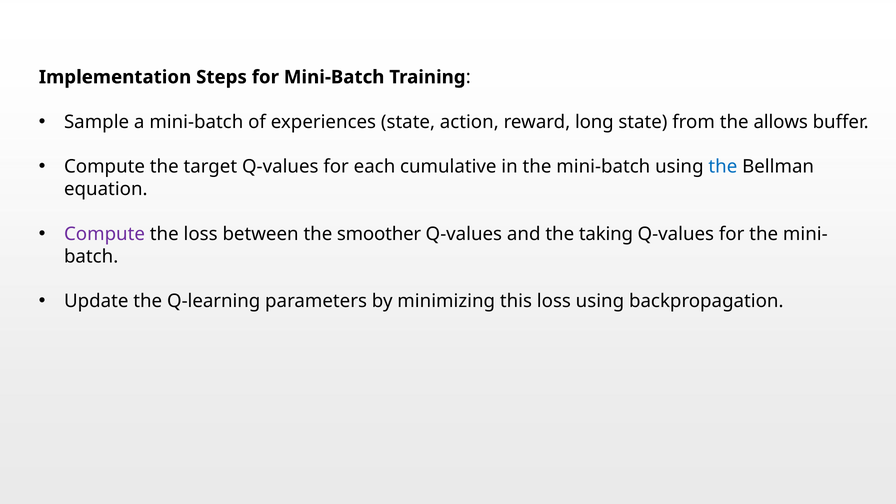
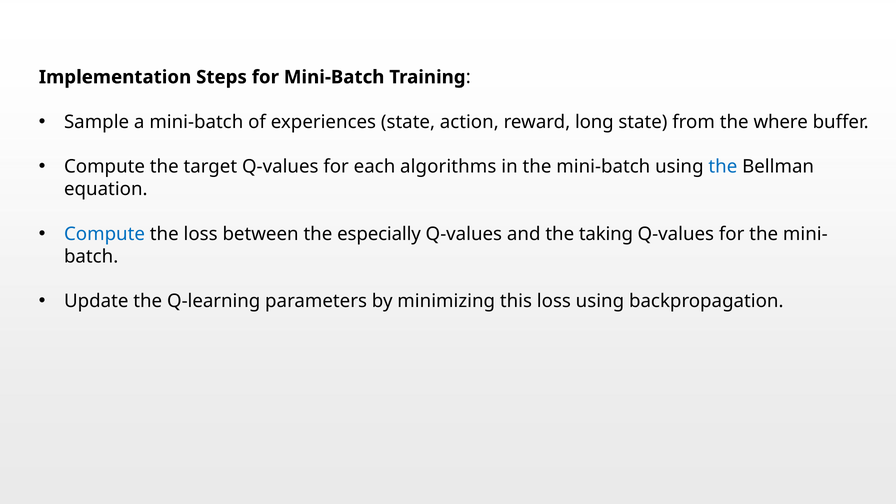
allows: allows -> where (781, 122)
cumulative: cumulative -> algorithms (448, 167)
Compute colour: purple -> blue (104, 234)
smoother: smoother -> especially (379, 234)
